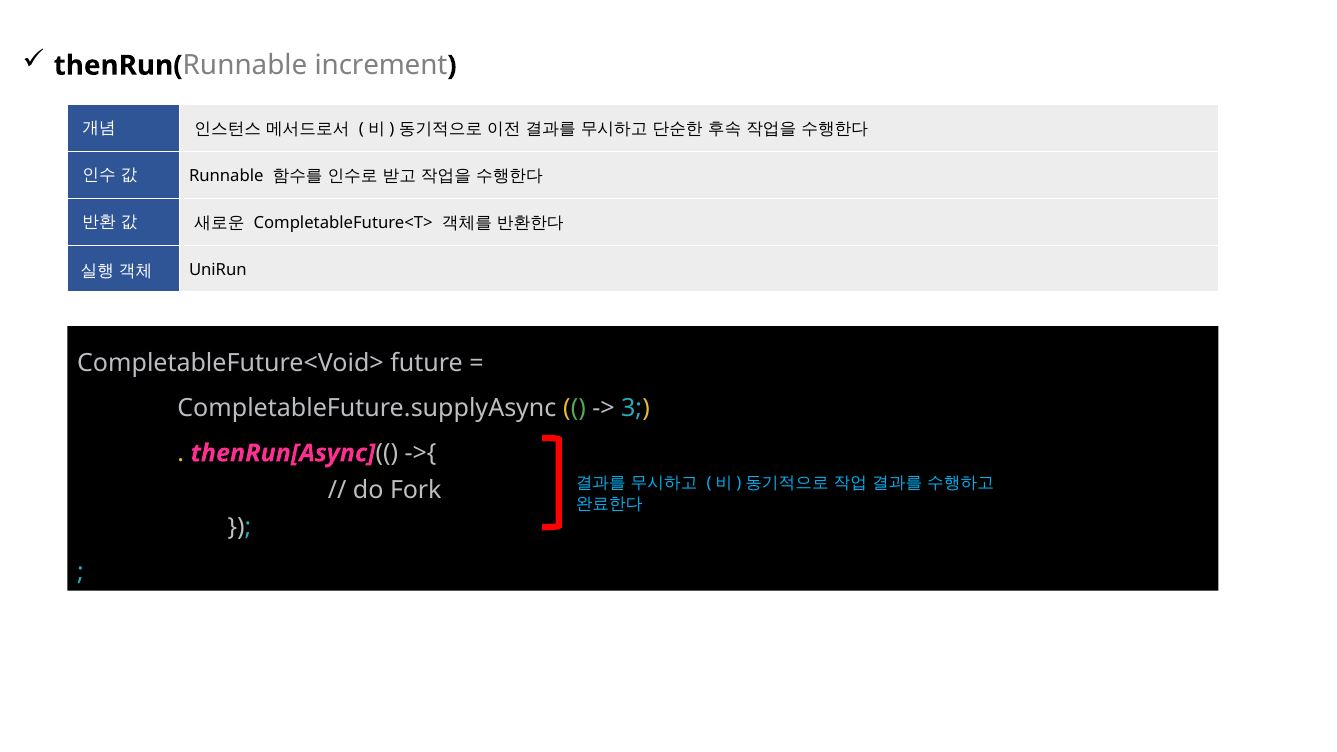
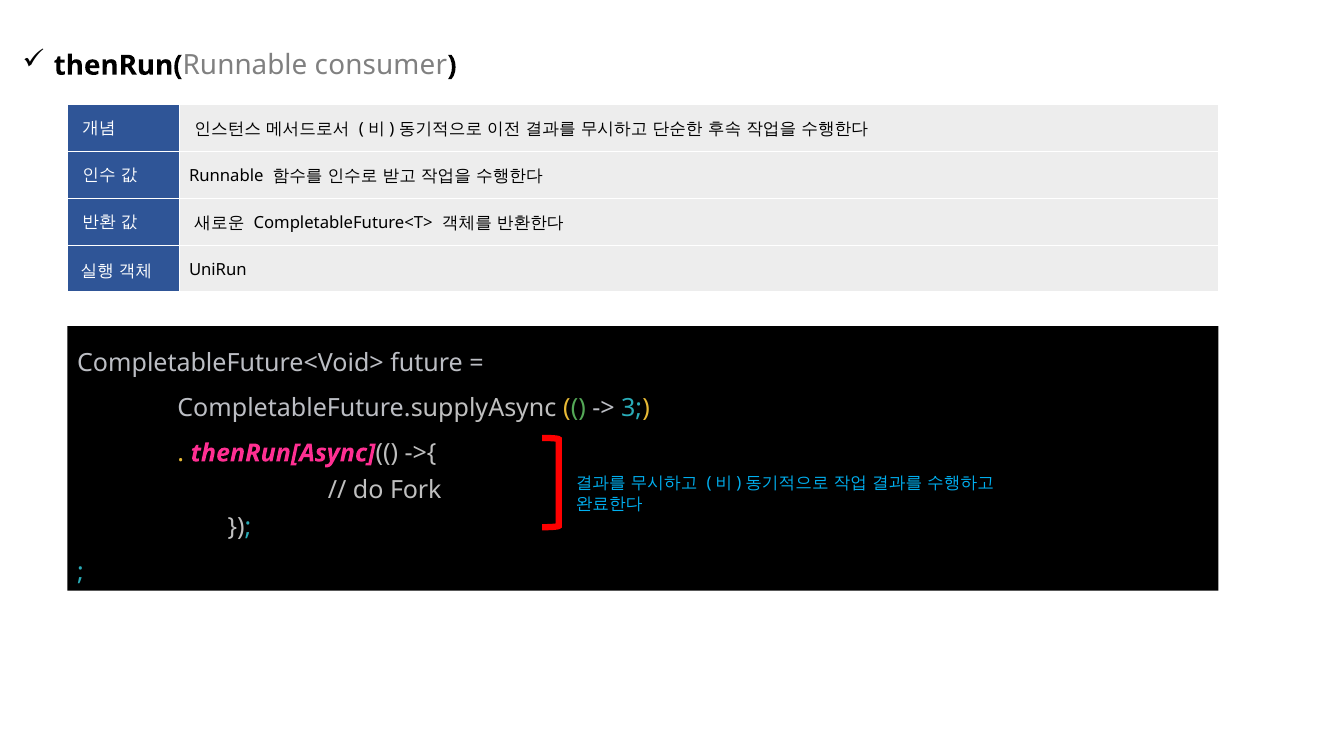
increment: increment -> consumer (381, 66)
